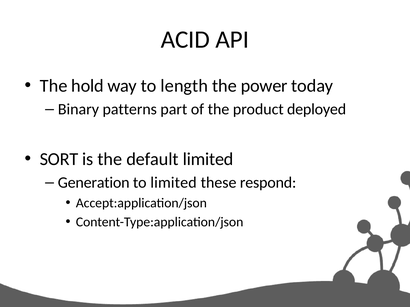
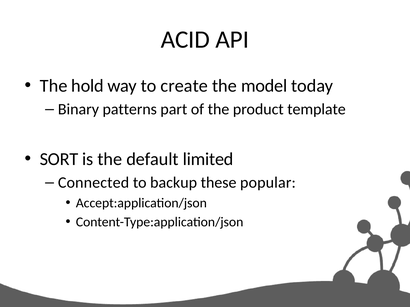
length: length -> create (184, 86)
power: power -> model (264, 86)
deployed: deployed -> template (317, 110)
Generation: Generation -> Connected (94, 183)
to limited: limited -> backup (174, 183)
respond: respond -> popular (268, 183)
